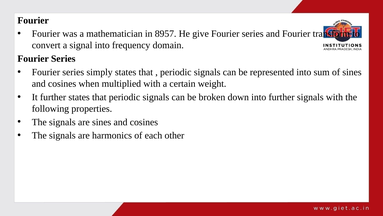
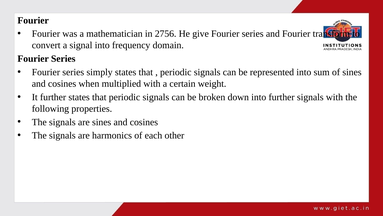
8957: 8957 -> 2756 (166, 34)
